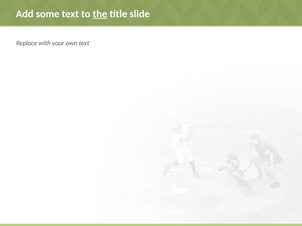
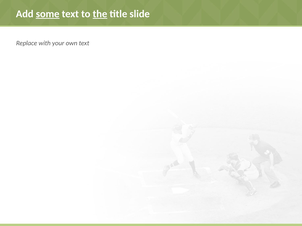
some underline: none -> present (48, 14)
